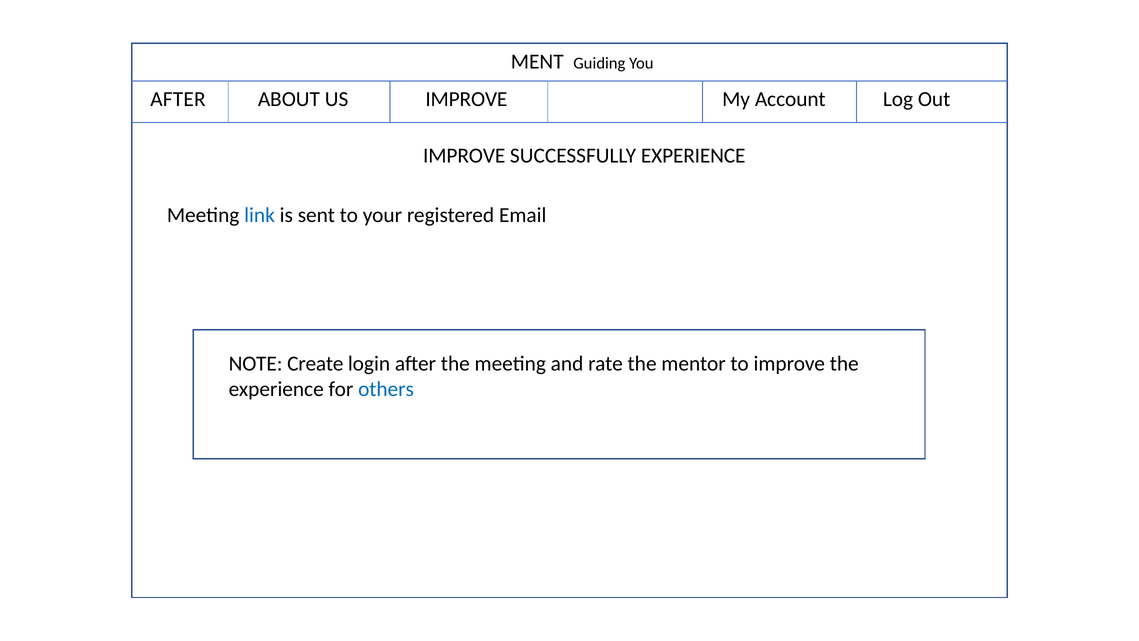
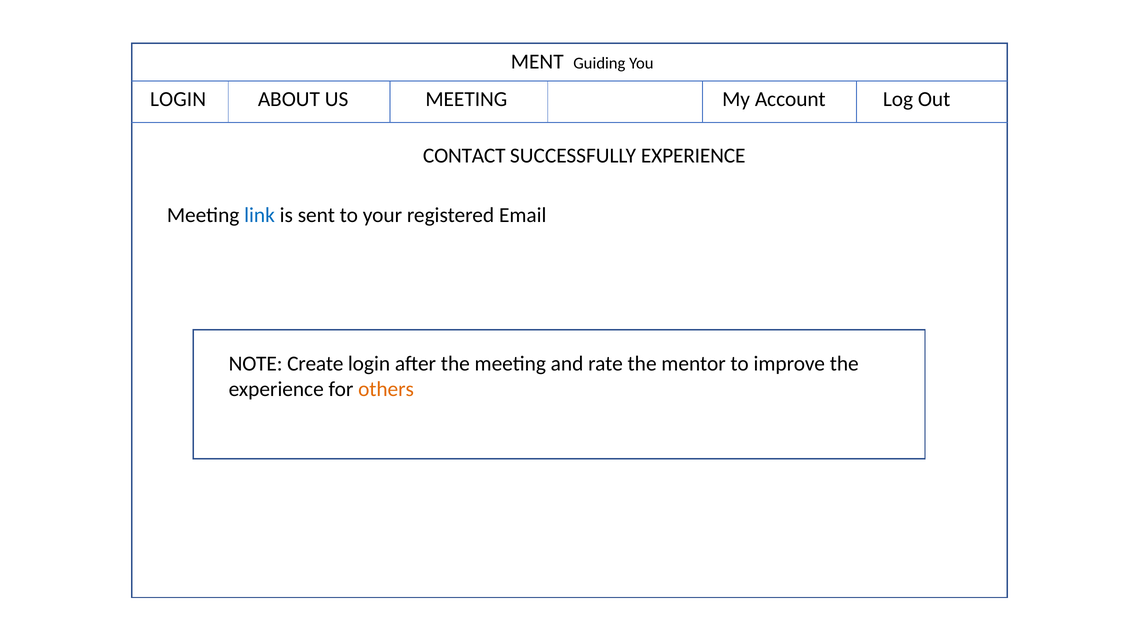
AFTER: AFTER -> LOGIN (178, 99)
US IMPROVE: IMPROVE -> MEETING (466, 99)
IMPROVE: IMPROVE -> CONTACT (464, 156)
others colour: blue -> orange (386, 389)
